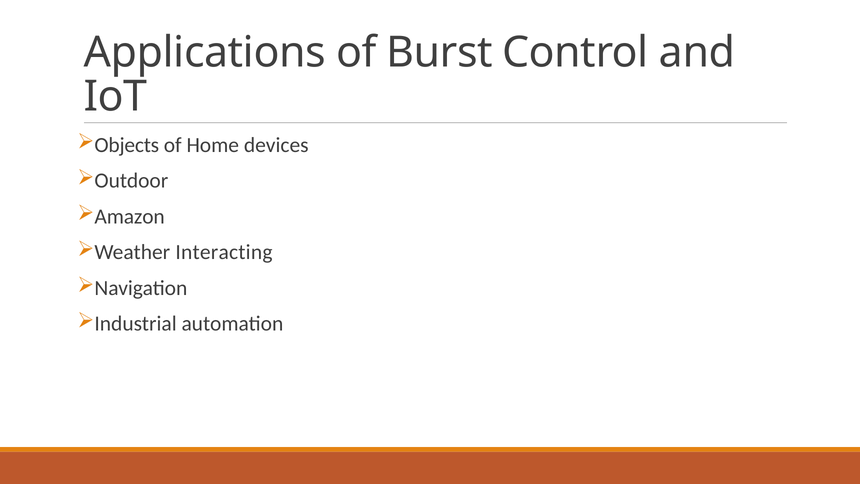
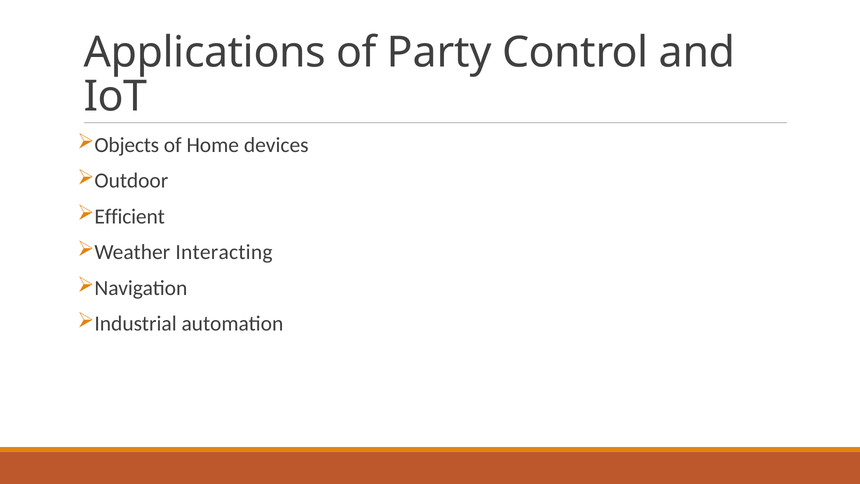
Burst: Burst -> Party (439, 52)
Amazon: Amazon -> Efficient (130, 216)
